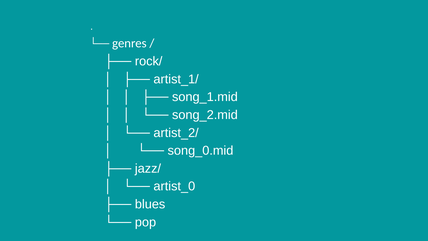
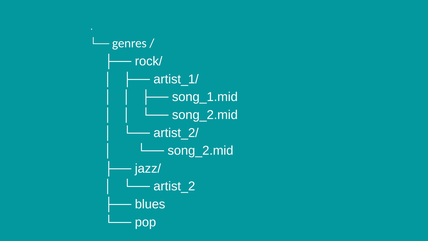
song_0.mid: song_0.mid -> song_2.mid (201, 151)
artist_0: artist_0 -> artist_2 (174, 186)
